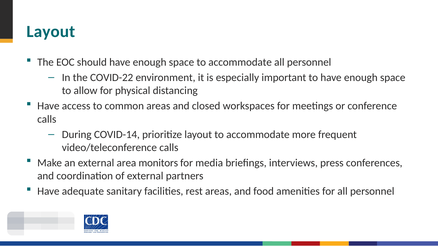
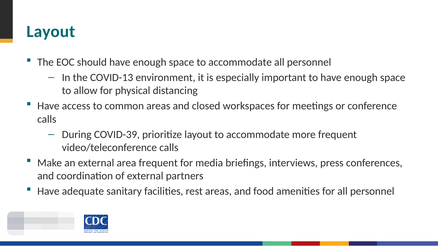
COVID-22: COVID-22 -> COVID-13 (112, 78)
COVID-14: COVID-14 -> COVID-39 (117, 135)
area monitors: monitors -> frequent (158, 163)
